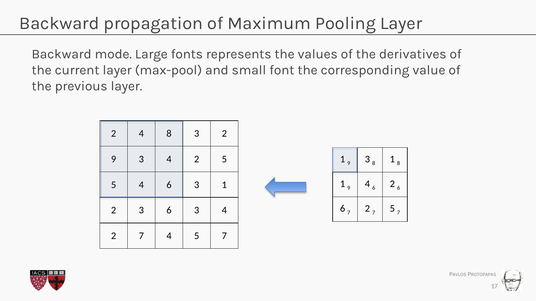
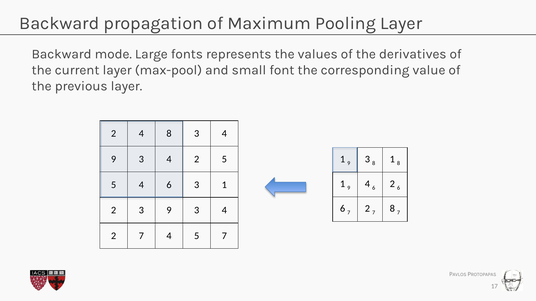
2: 2 -> 4 (224, 134)
7 5: 5 -> 8 (392, 209)
3 6: 6 -> 9 (169, 211)
